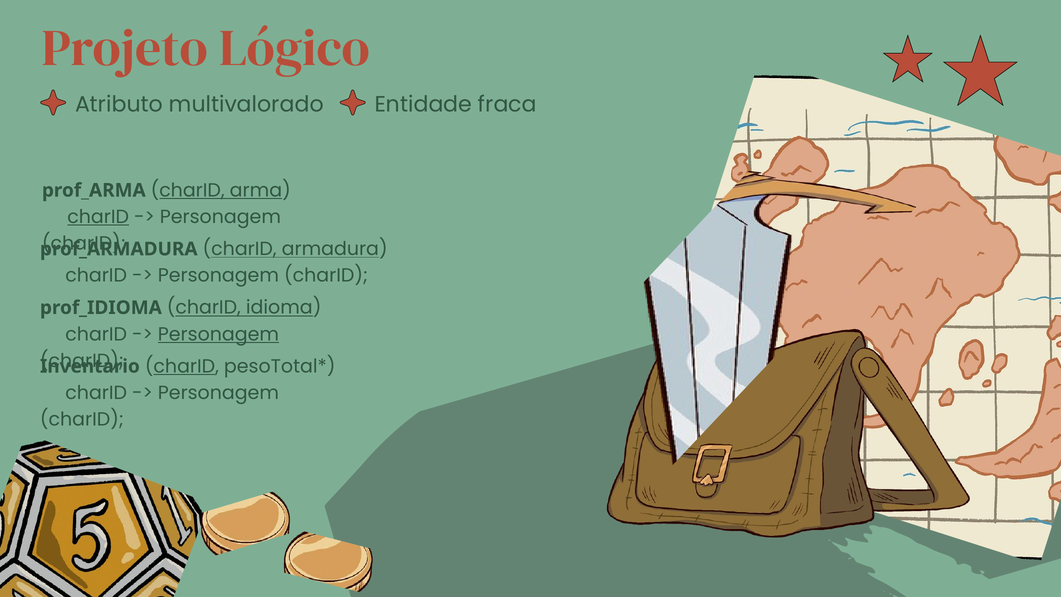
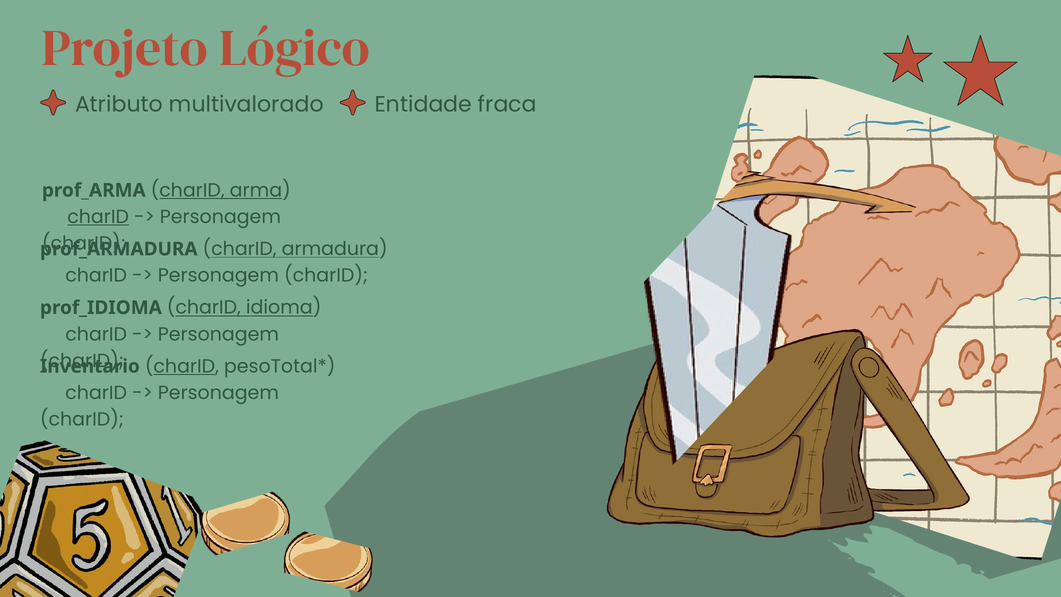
Personagem underline: present -> none (218, 334)
